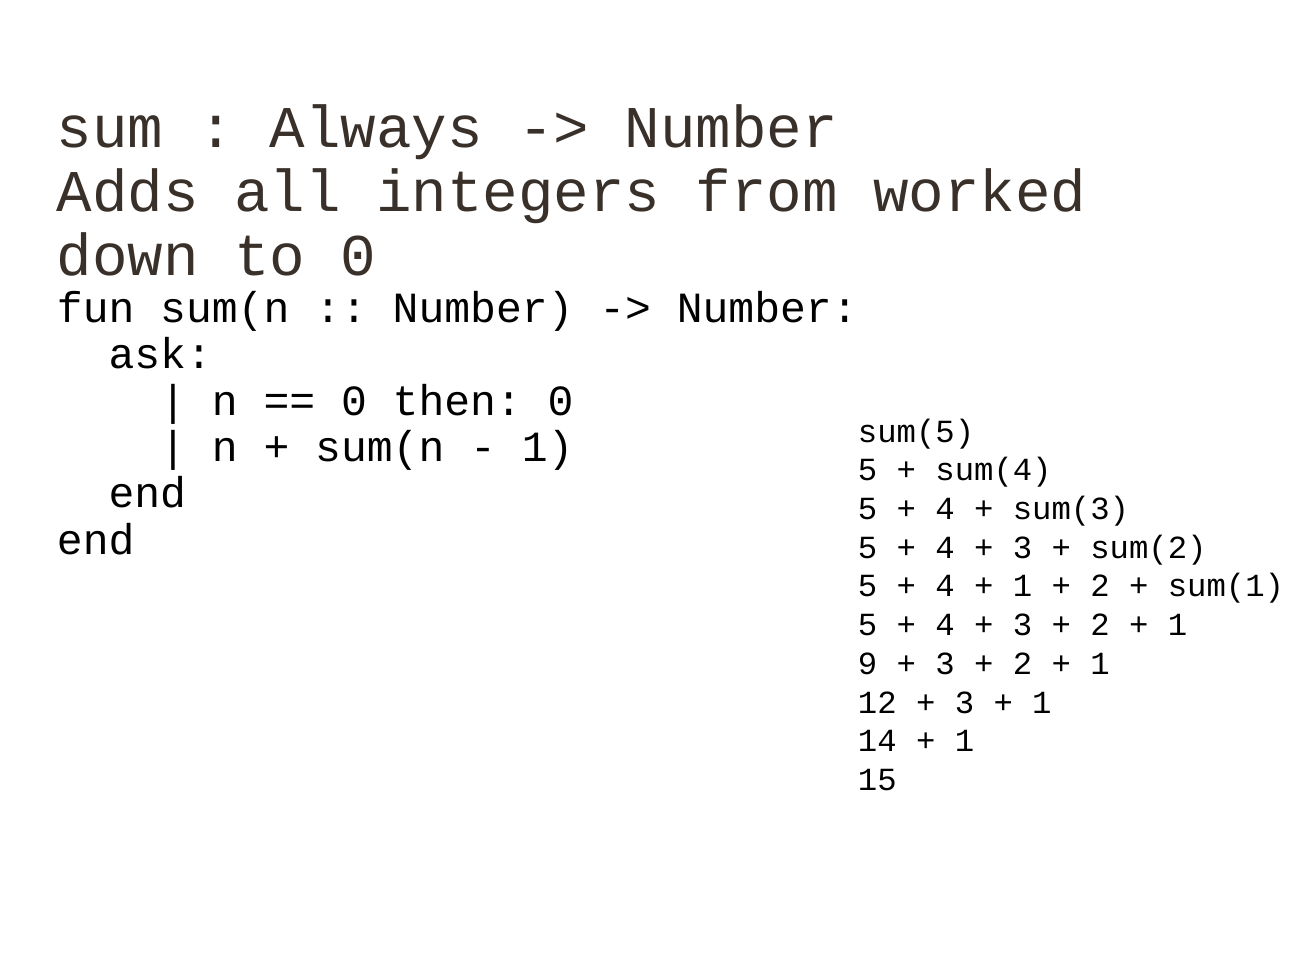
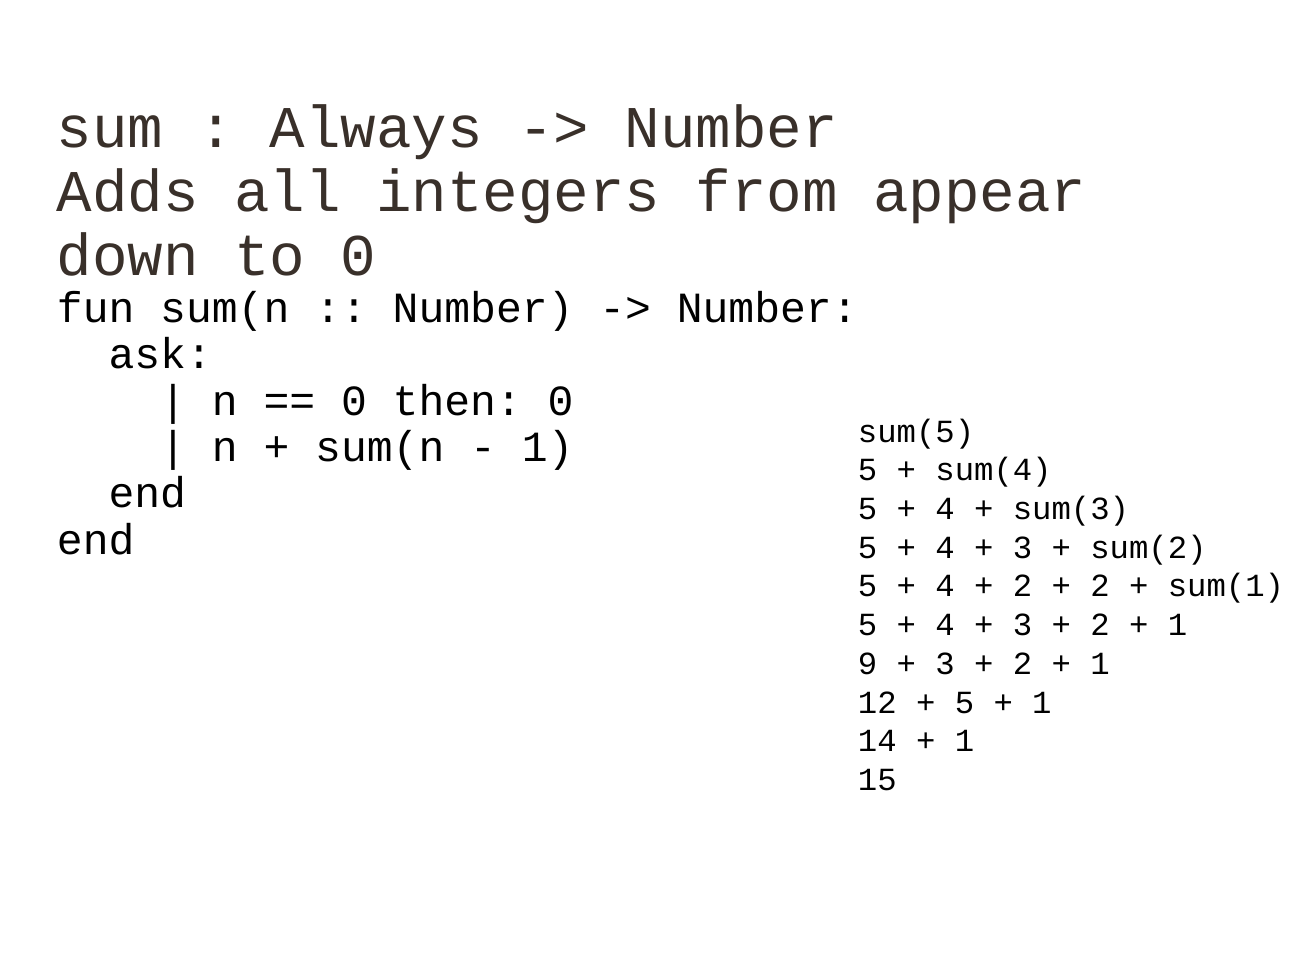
worked: worked -> appear (980, 192)
1: 1 -> 2 (1023, 586)
3: 3 -> 5 (964, 703)
